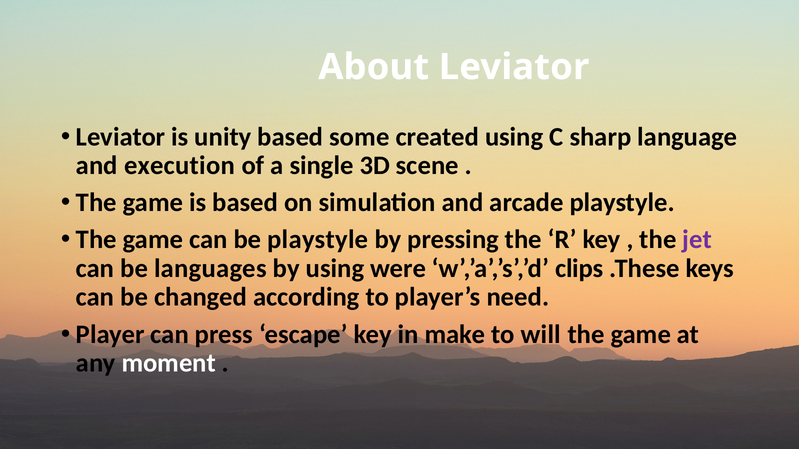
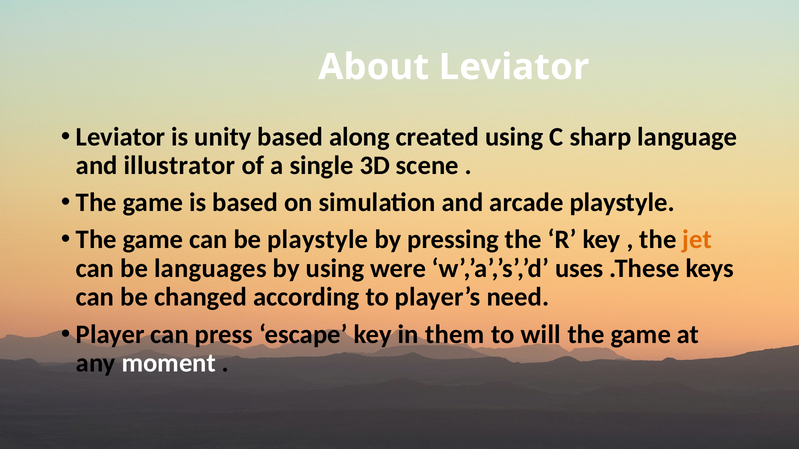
some: some -> along (359, 137)
execution: execution -> illustrator (179, 166)
jet colour: purple -> orange (697, 240)
clips: clips -> uses (579, 269)
make: make -> them (455, 335)
